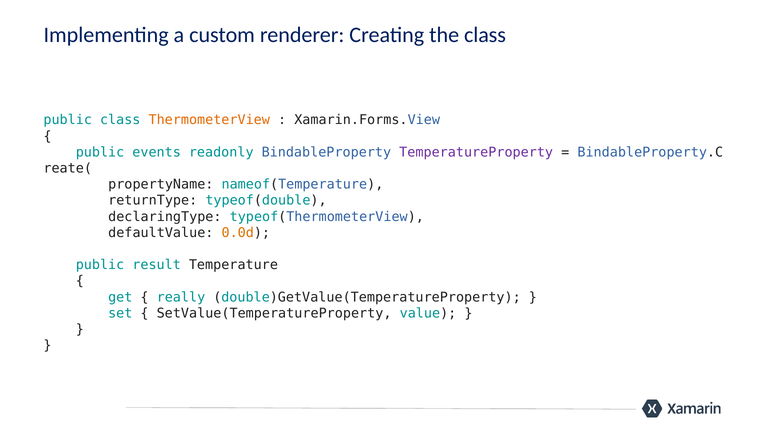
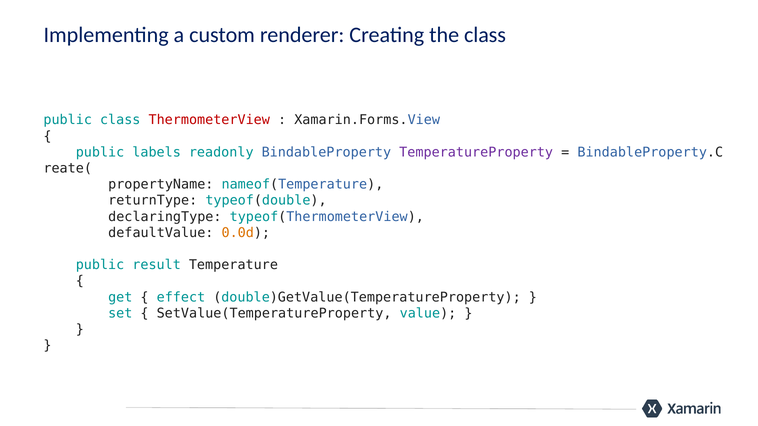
ThermometerView colour: orange -> red (209, 120)
events: events -> labels (157, 152)
really: really -> effect (181, 297)
